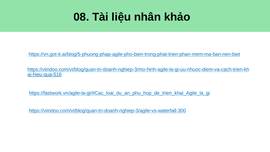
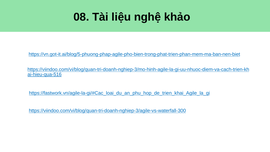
nhân: nhân -> nghệ (147, 17)
